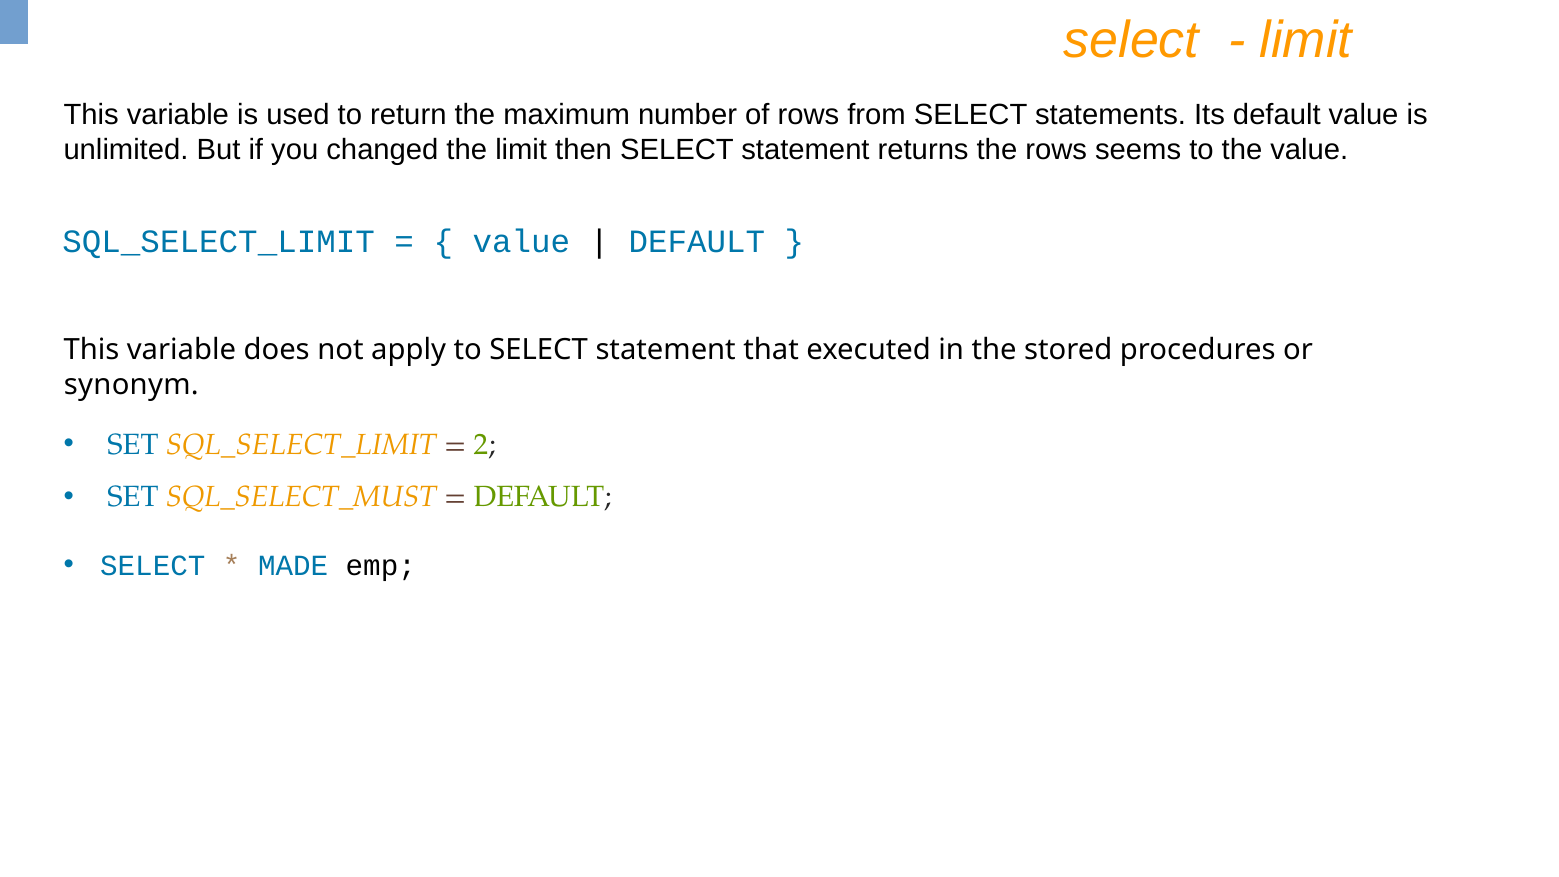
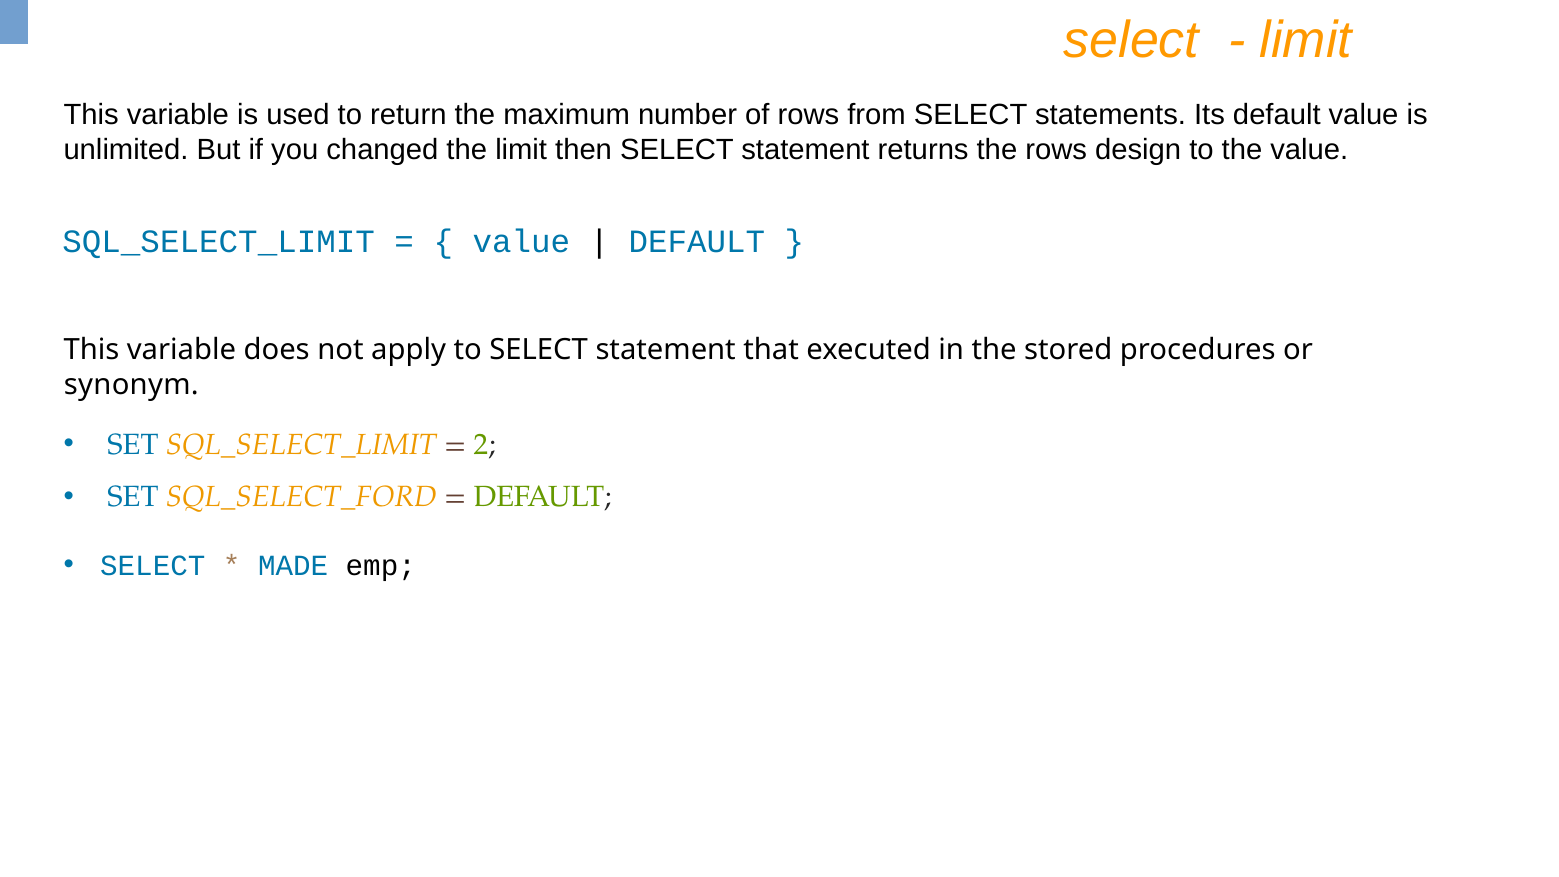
seems: seems -> design (1138, 150)
SQL_SELECT_MUST: SQL_SELECT_MUST -> SQL_SELECT_FORD (301, 497)
